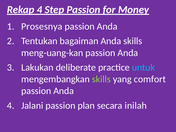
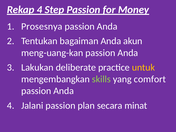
Anda skills: skills -> akun (133, 41)
untuk colour: light blue -> yellow (143, 67)
inilah: inilah -> minat (136, 106)
